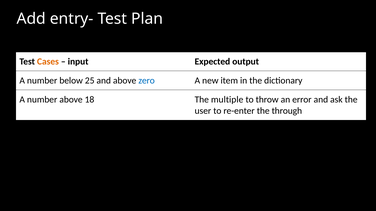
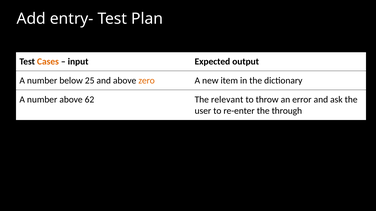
zero colour: blue -> orange (147, 81)
18: 18 -> 62 (89, 100)
multiple: multiple -> relevant (227, 100)
